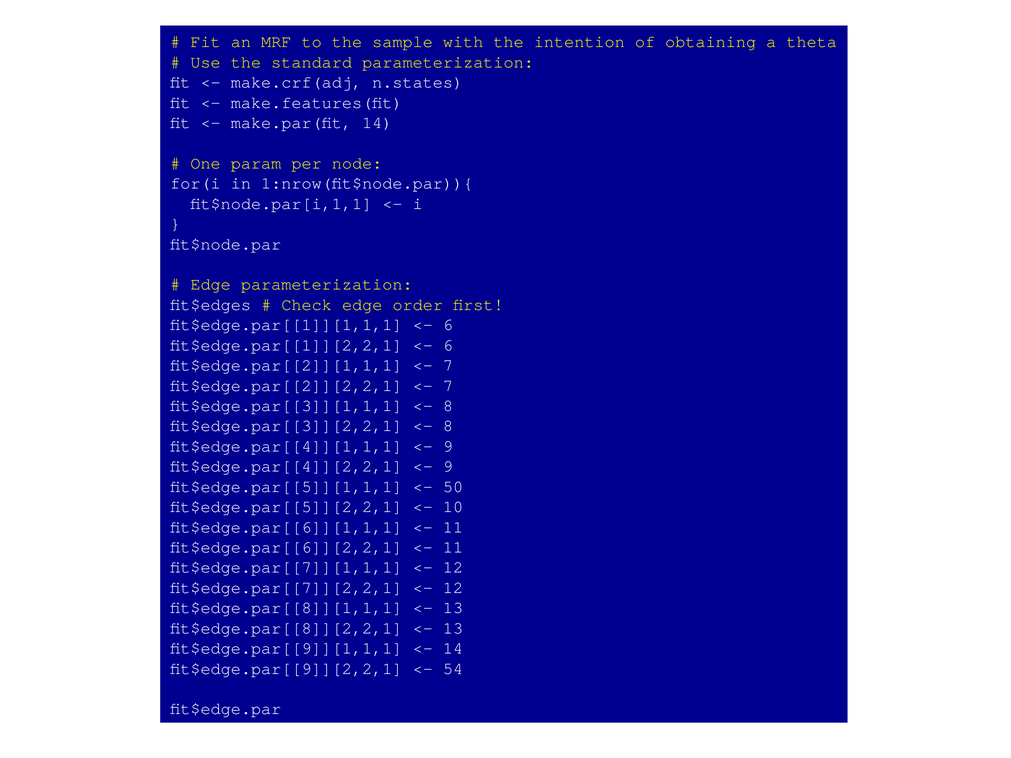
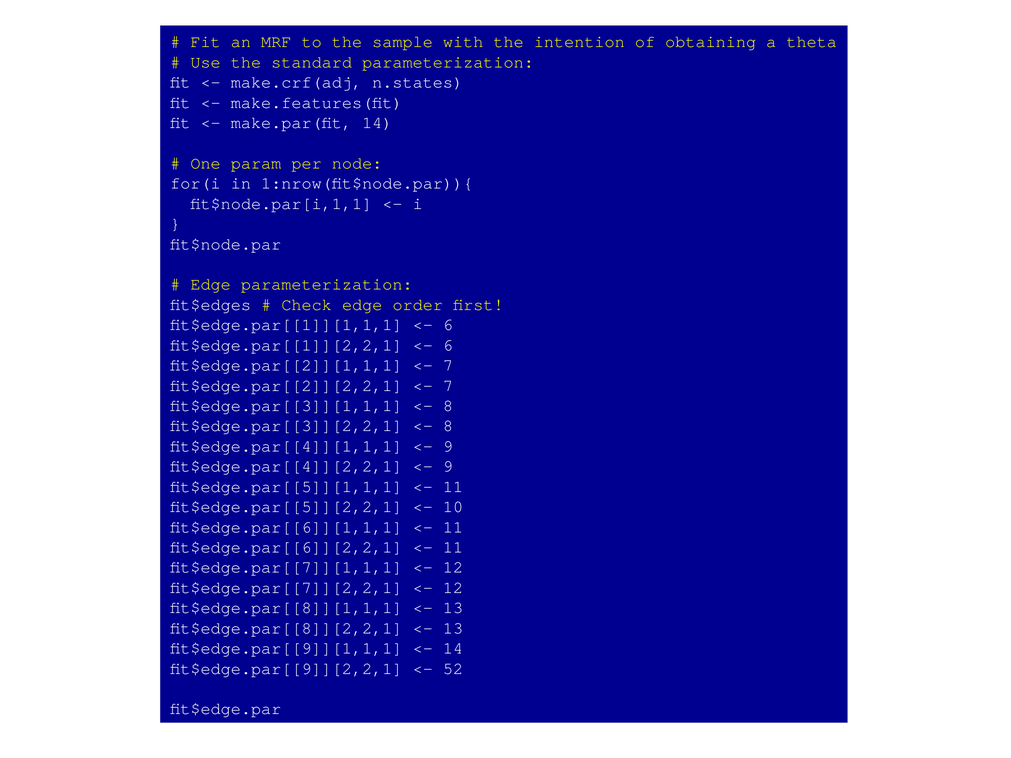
50: 50 -> 11 (453, 487)
54: 54 -> 52 (453, 669)
